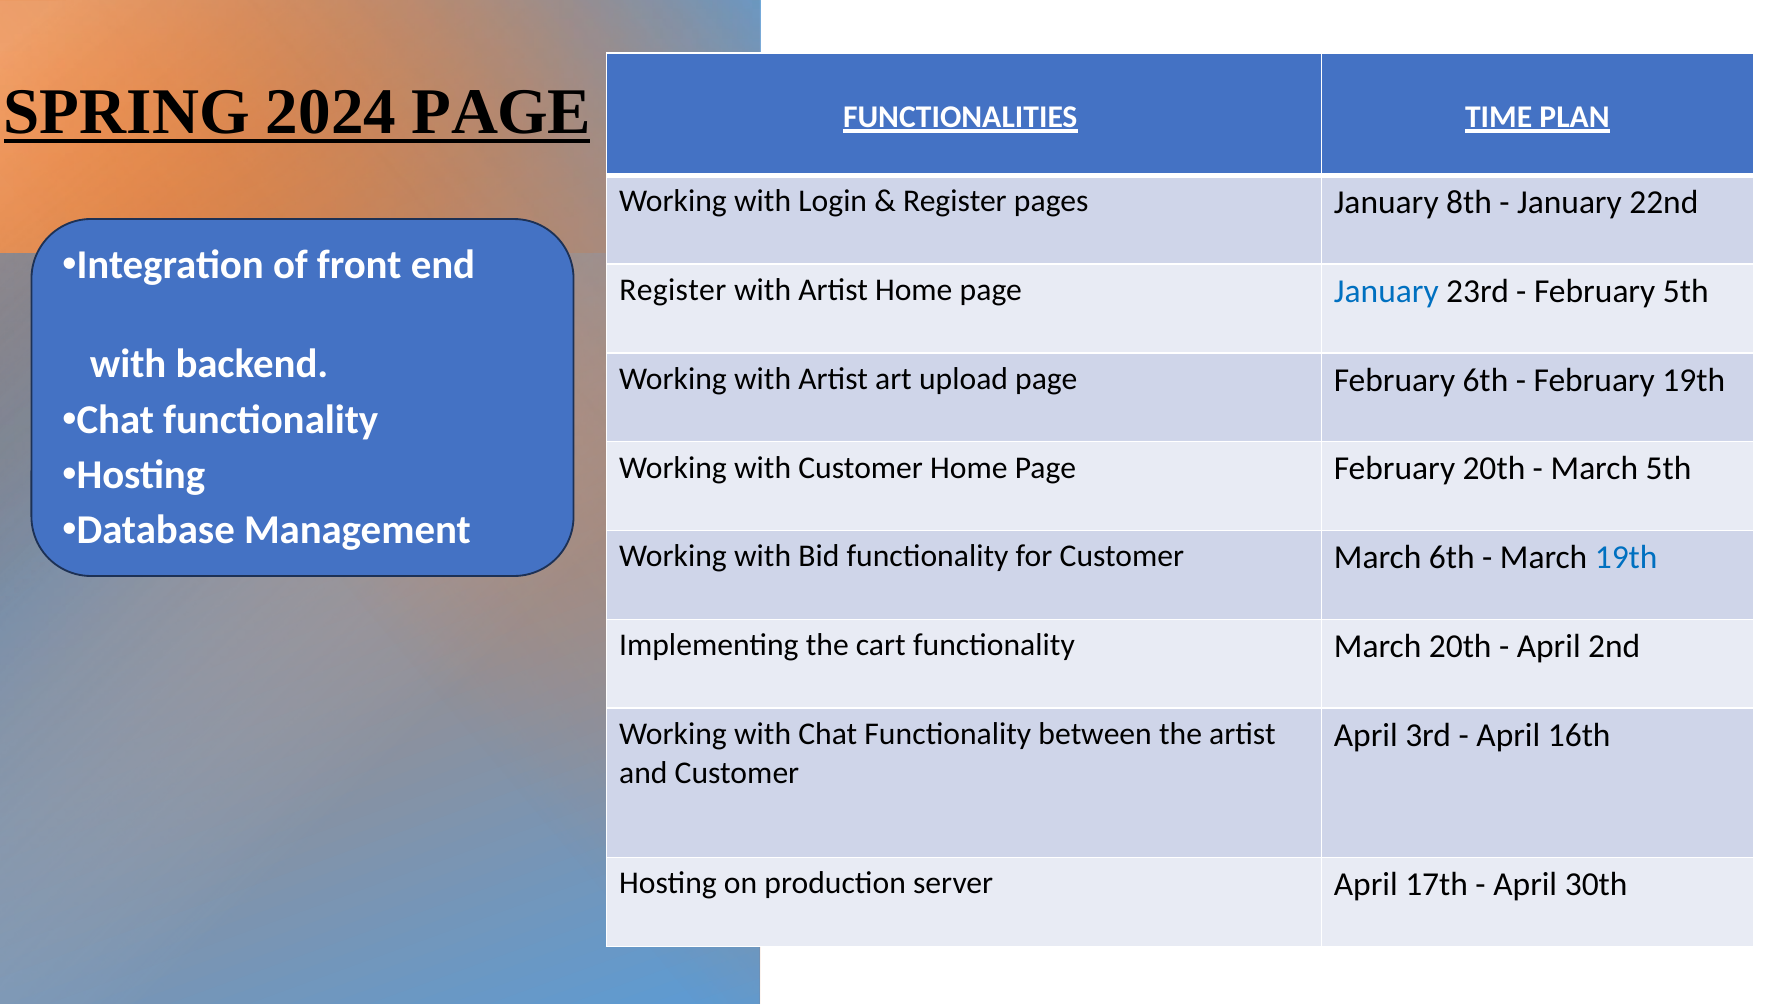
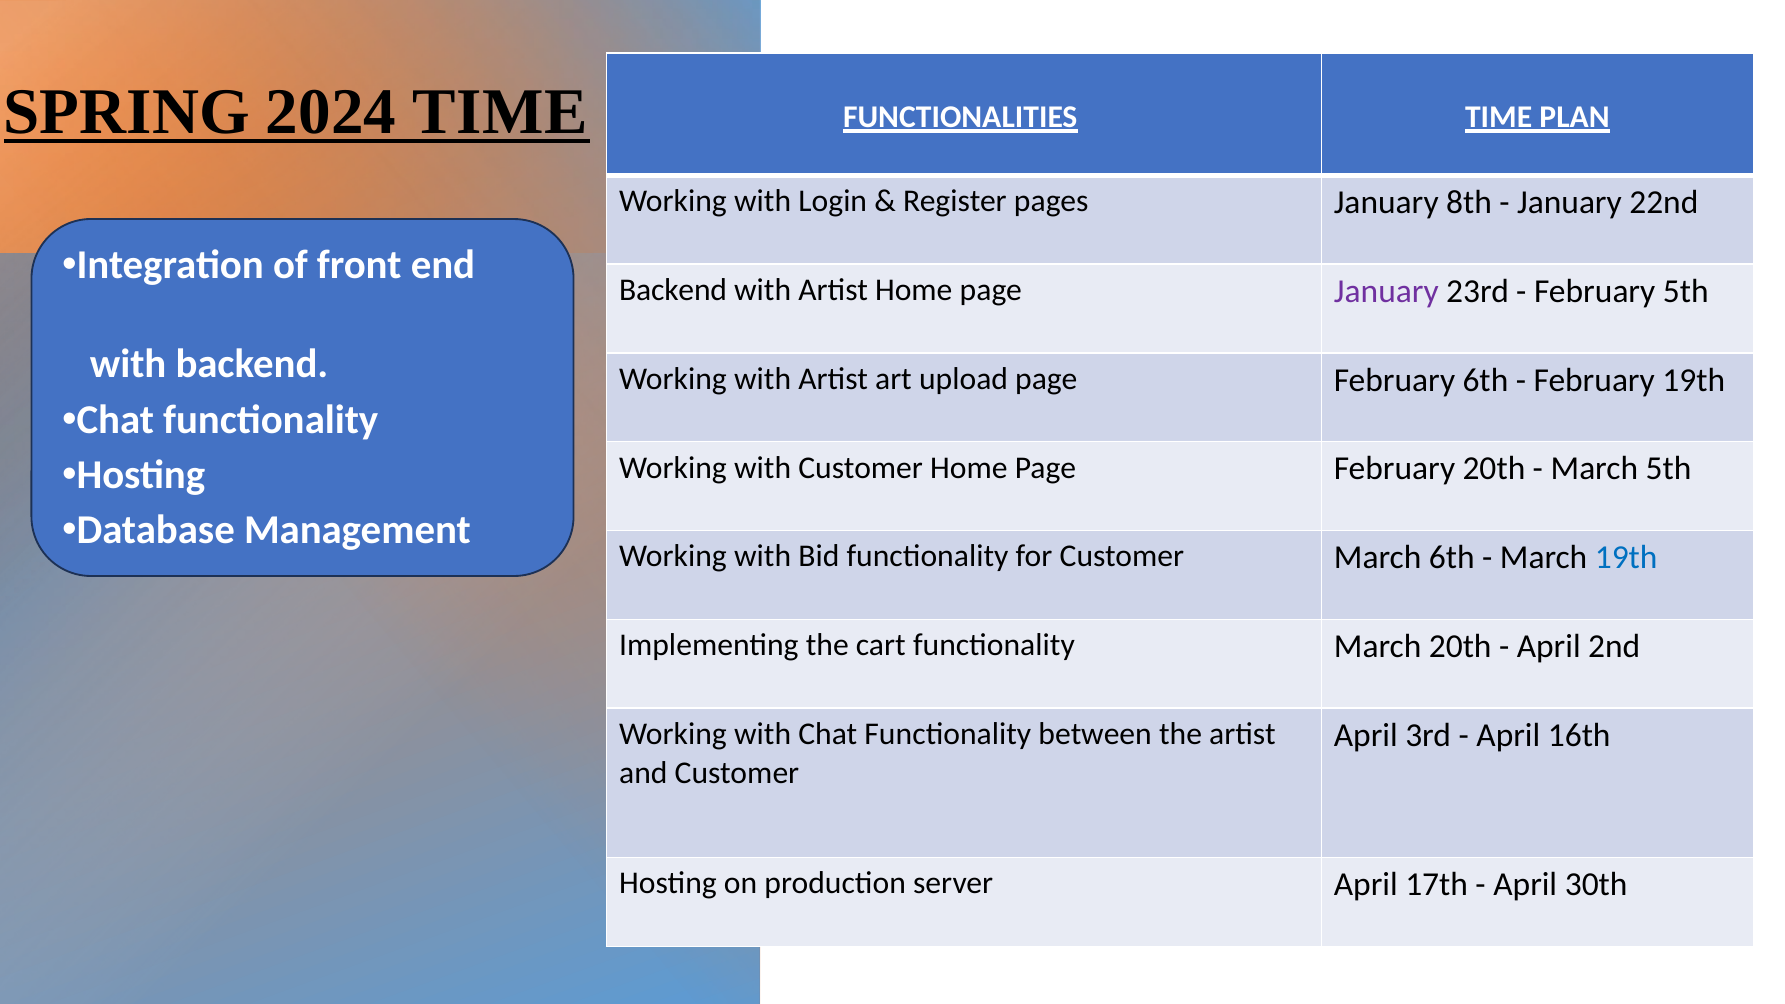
2024 PAGE: PAGE -> TIME (501, 112)
Register: Register -> Backend (673, 290)
January colour: blue -> purple (1386, 291)
